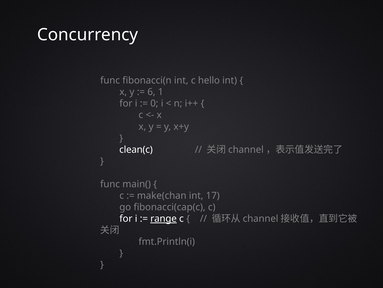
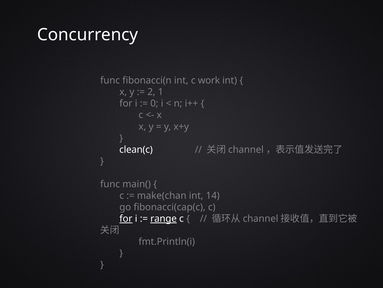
hello: hello -> work (209, 80)
6: 6 -> 2 (151, 92)
17: 17 -> 14 (213, 195)
for underline: none -> present (126, 218)
